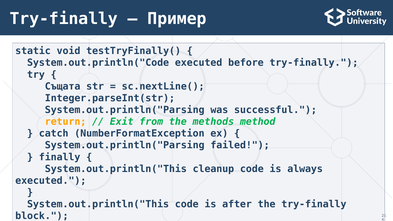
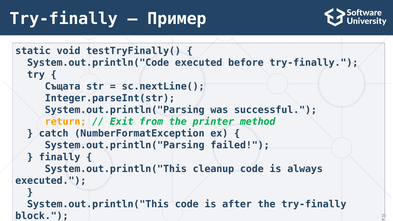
methods: methods -> printer (213, 122)
